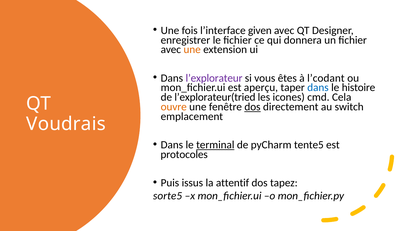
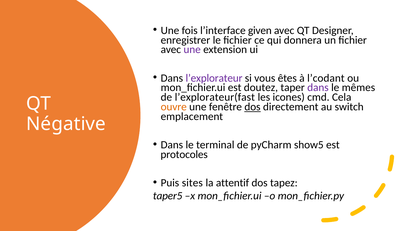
une colour: orange -> purple (192, 50)
aperçu: aperçu -> doutez (261, 88)
dans colour: blue -> purple (318, 88)
histoire: histoire -> mêmes (358, 88)
l’explorateur(tried: l’explorateur(tried -> l’explorateur(fast (215, 97)
Voudrais: Voudrais -> Négative (66, 124)
terminal underline: present -> none (215, 145)
tente5: tente5 -> show5 (309, 145)
issus: issus -> sites (192, 183)
sorte5: sorte5 -> taper5 (168, 196)
